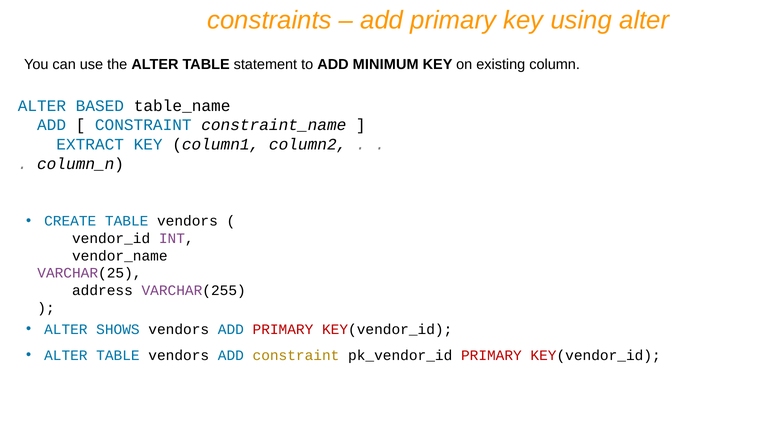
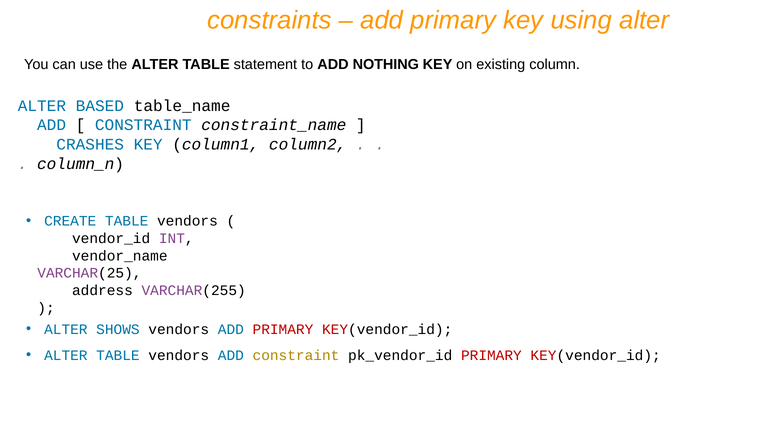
MINIMUM: MINIMUM -> NOTHING (386, 64)
EXTRACT: EXTRACT -> CRASHES (90, 145)
